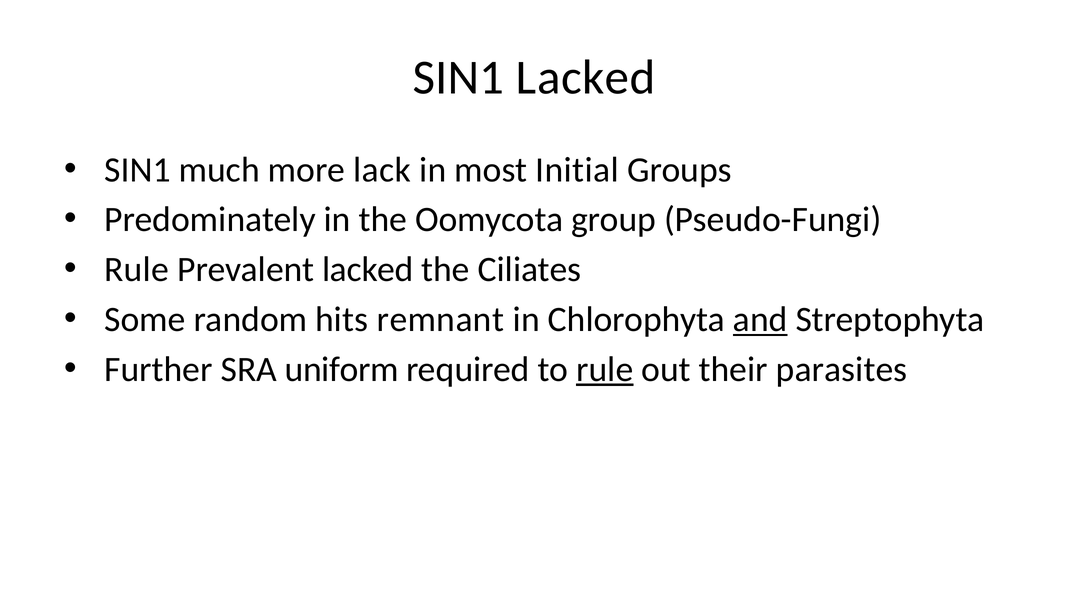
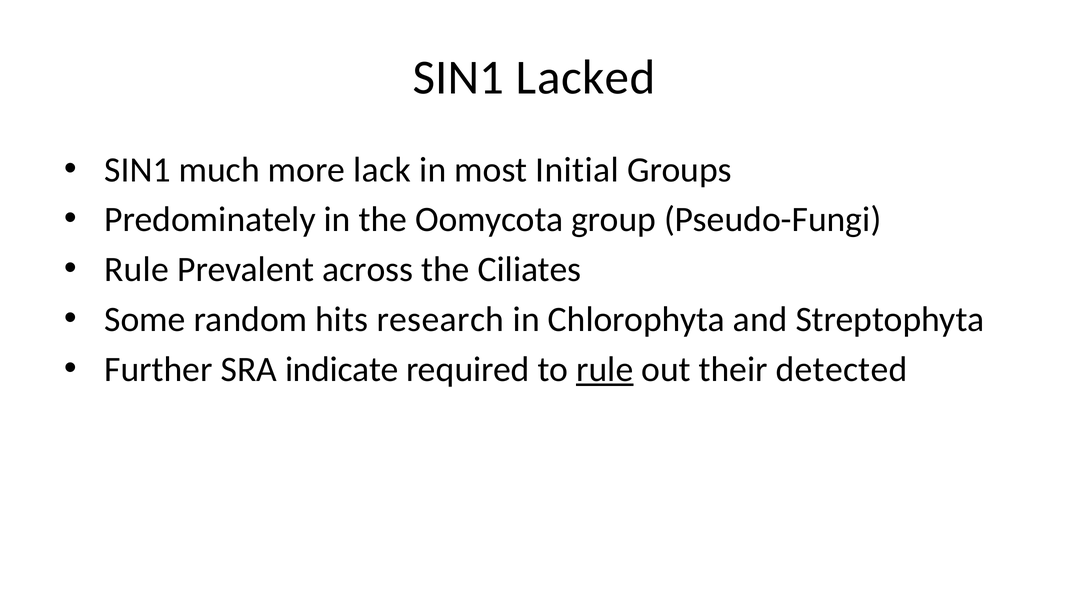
Prevalent lacked: lacked -> across (368, 270)
remnant: remnant -> research (440, 319)
and underline: present -> none (760, 319)
uniform: uniform -> indicate (342, 369)
parasites: parasites -> detected (842, 369)
